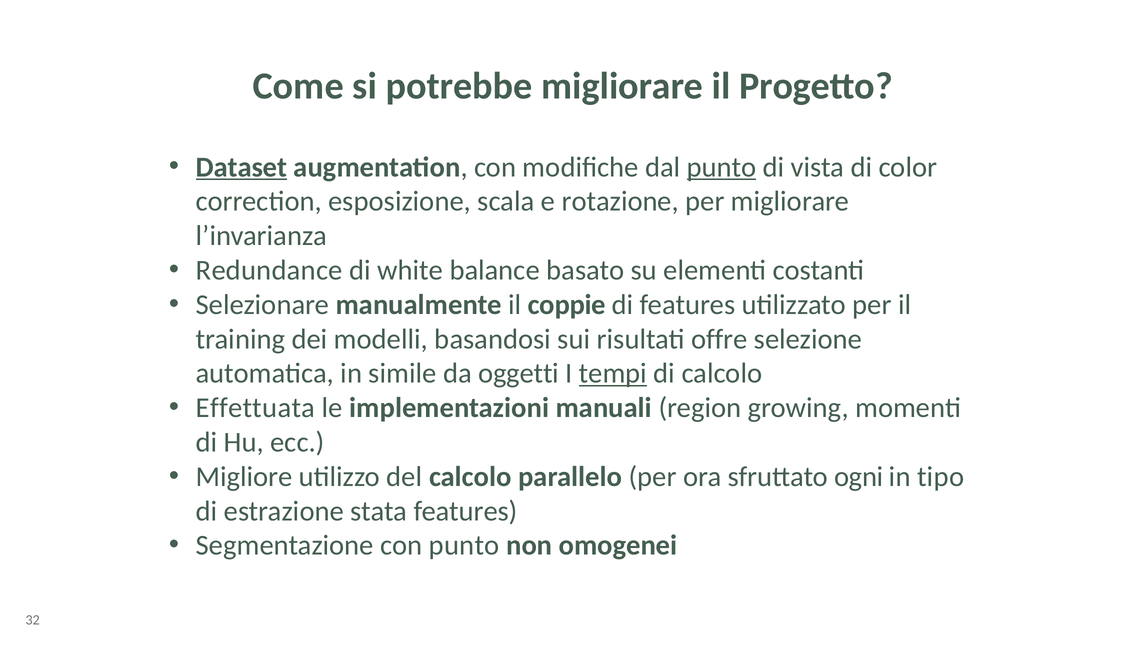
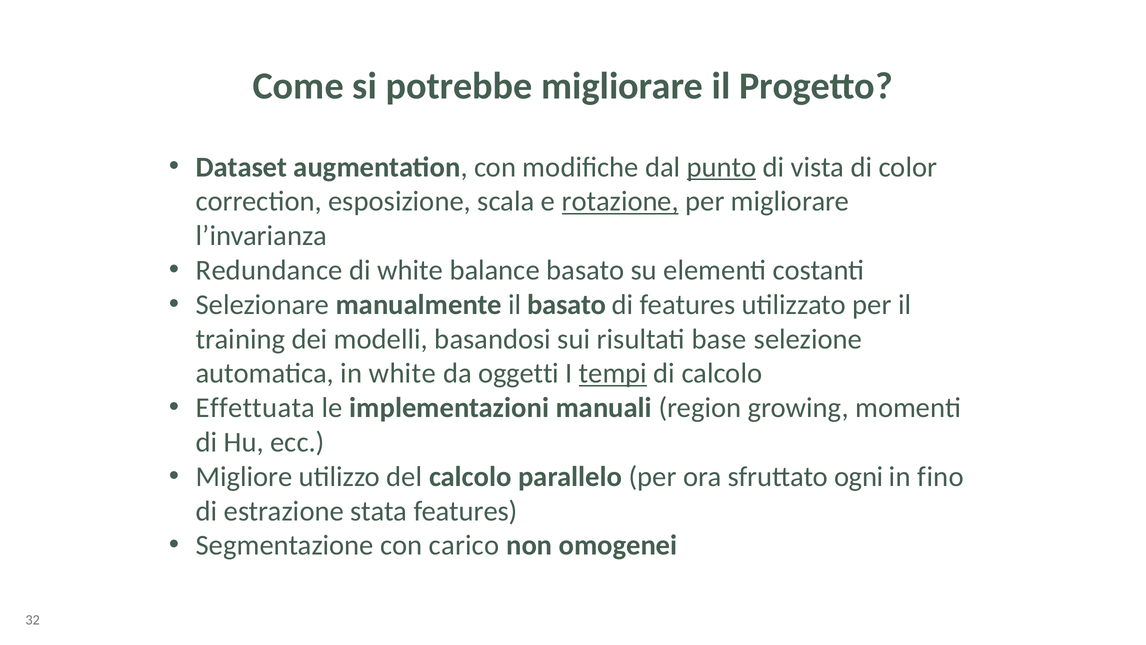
Dataset underline: present -> none (241, 167)
rotazione underline: none -> present (620, 201)
il coppie: coppie -> basato (567, 304)
offre: offre -> base (719, 339)
in simile: simile -> white (402, 373)
tipo: tipo -> fino (941, 476)
con punto: punto -> carico (464, 545)
